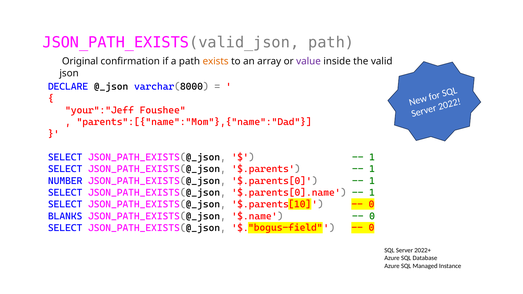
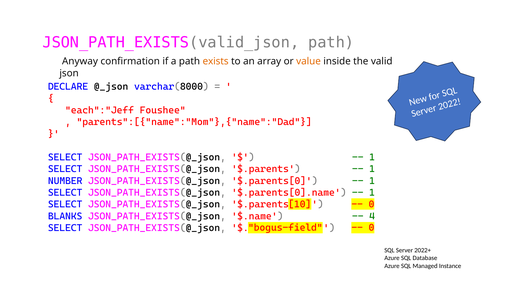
Original: Original -> Anyway (80, 61)
value colour: purple -> orange (308, 61)
your":"Jeff: your":"Jeff -> each":"Jeff (100, 110)
0: 0 -> 4 (372, 216)
